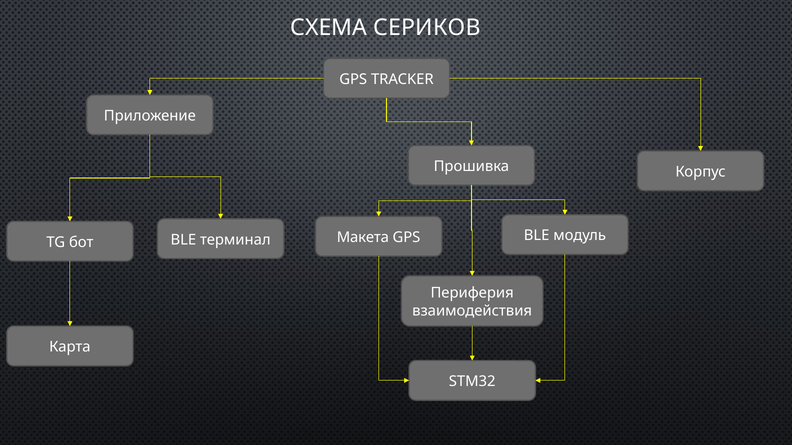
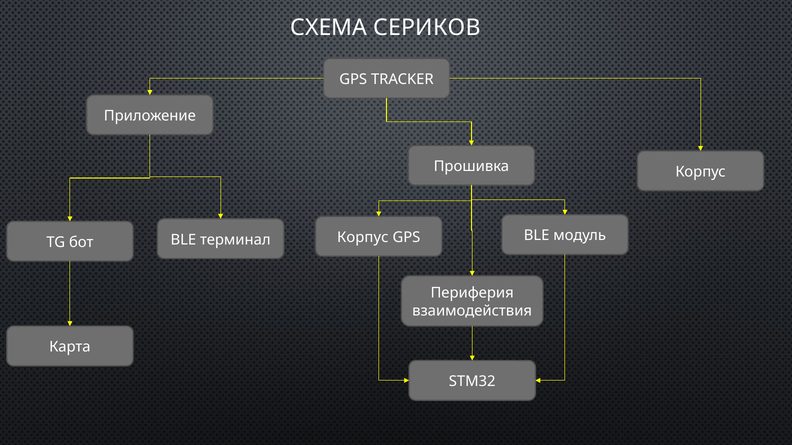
терминал Макета: Макета -> Корпус (363, 238)
